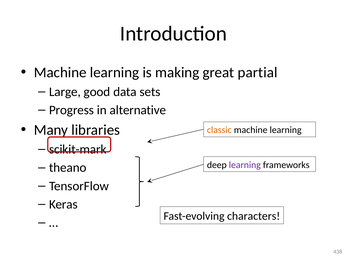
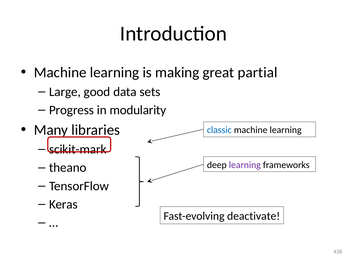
alternative: alternative -> modularity (138, 110)
classic colour: orange -> blue (219, 130)
characters: characters -> deactivate (254, 216)
